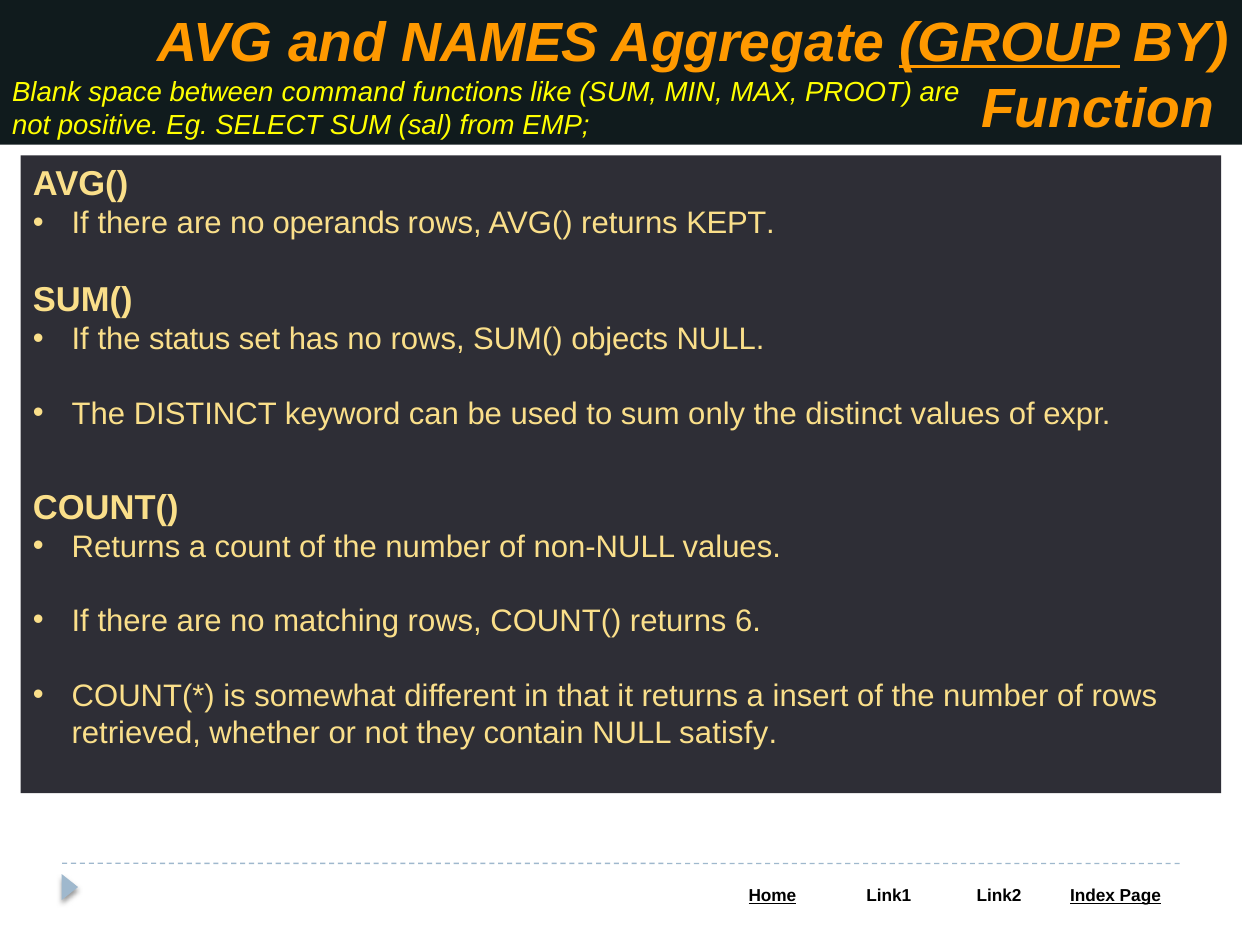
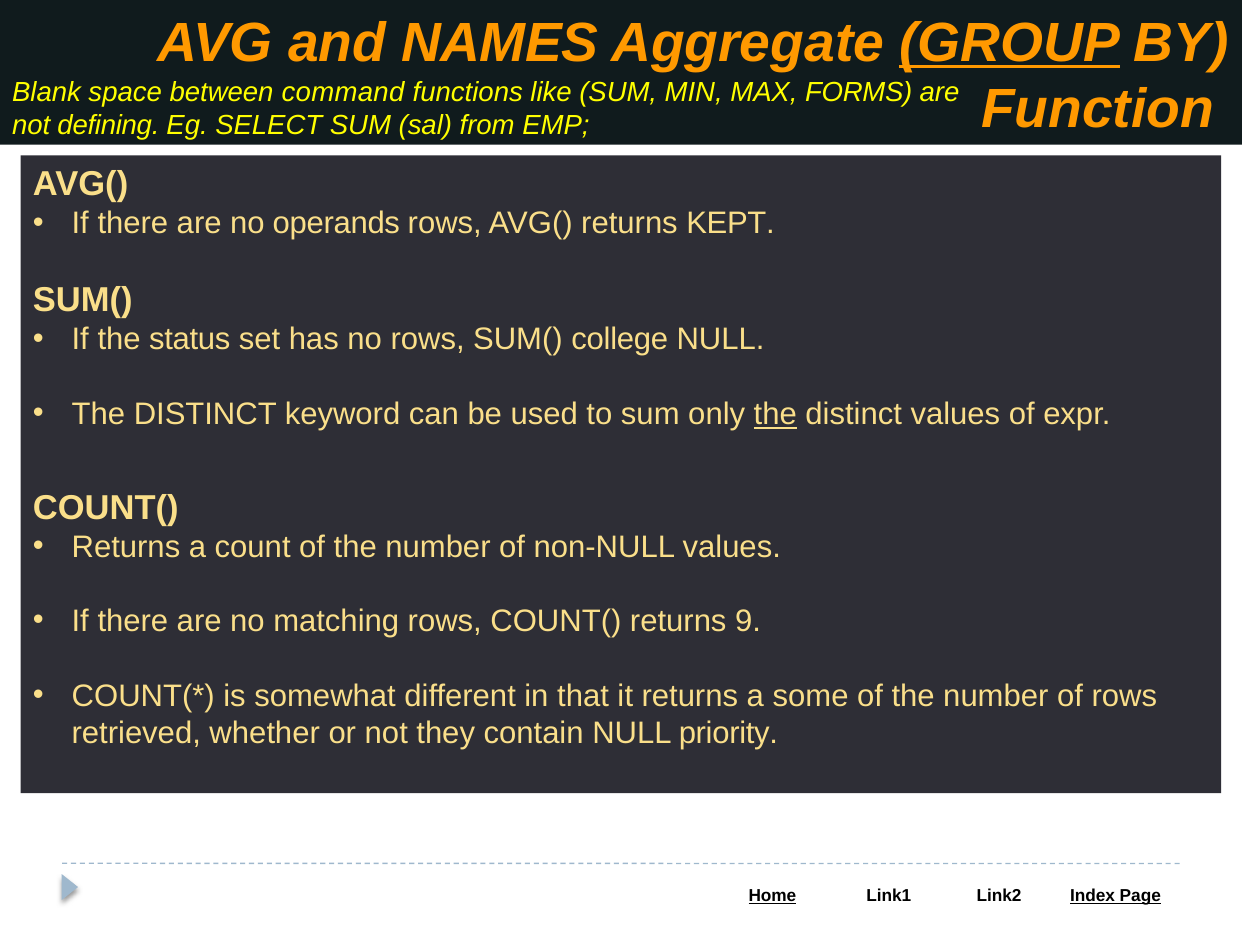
PROOT: PROOT -> FORMS (859, 92)
positive: positive -> defining (108, 126)
objects: objects -> college (620, 339)
the underline: none -> present (775, 414)
6: 6 -> 9 (748, 621)
insert: insert -> some (811, 696)
satisfy: satisfy -> priority (728, 733)
